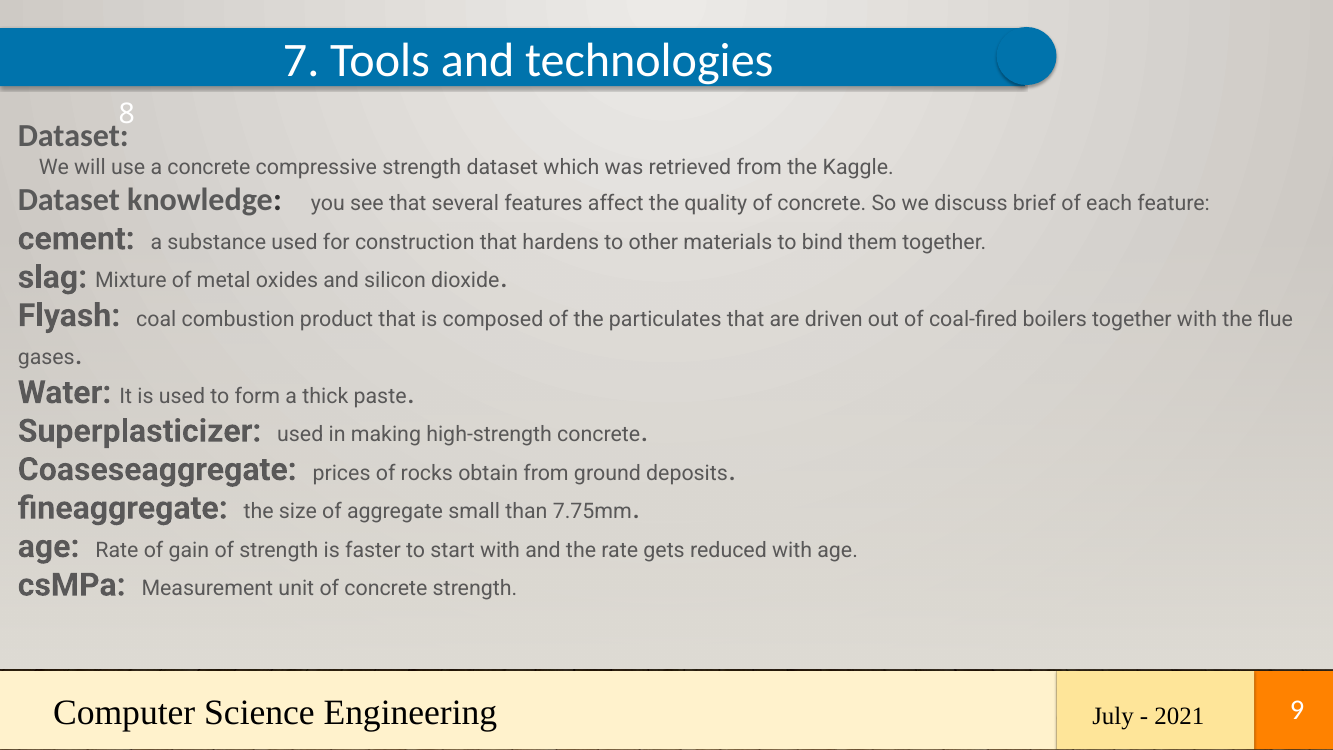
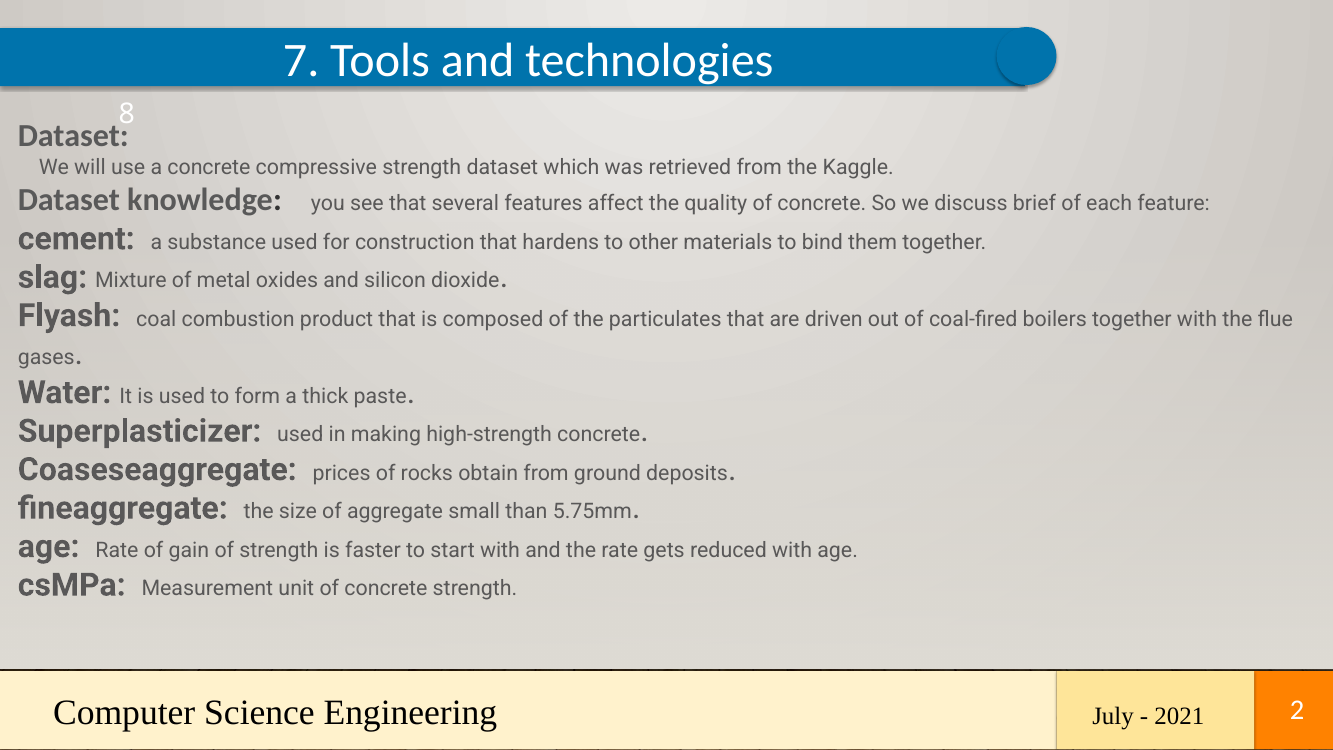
7.75mm: 7.75mm -> 5.75mm (592, 511)
9: 9 -> 2 (1297, 710)
